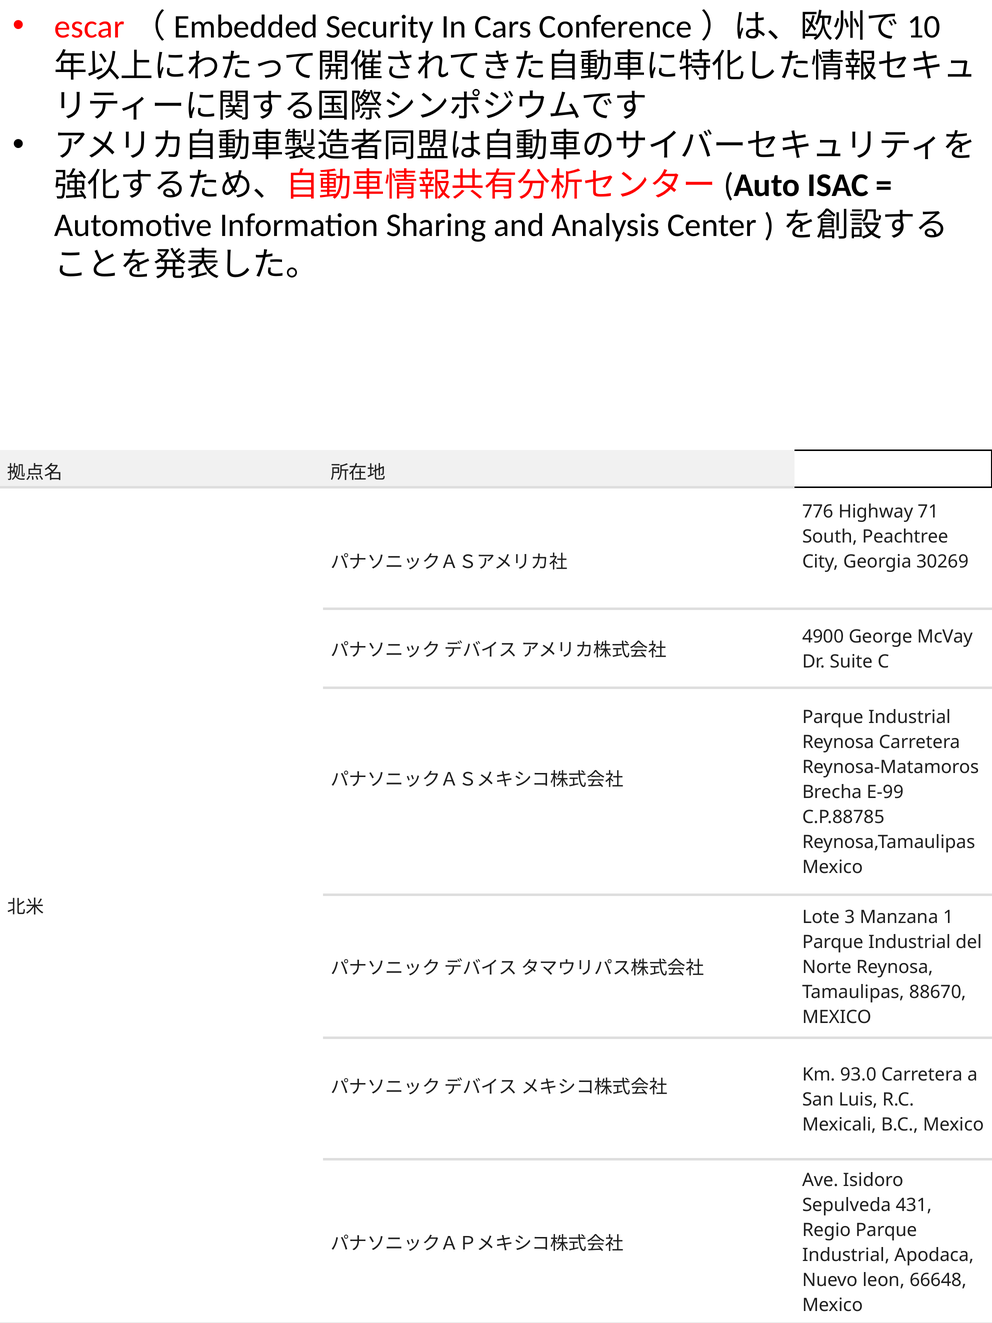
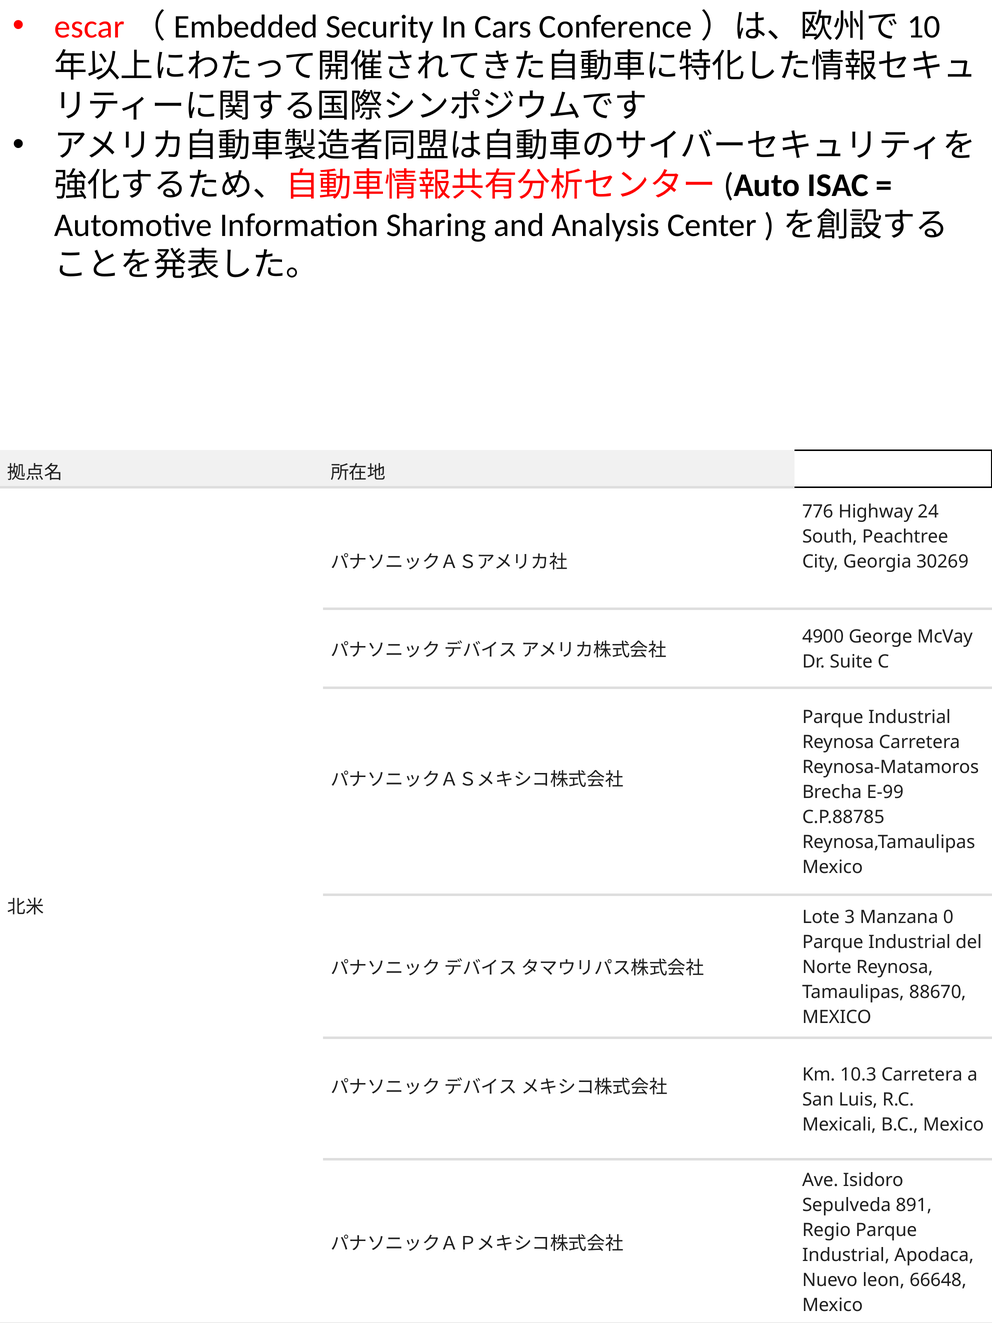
71: 71 -> 24 (928, 511)
1: 1 -> 0 (948, 917)
93.0: 93.0 -> 10.3 (858, 1074)
431: 431 -> 891 (914, 1205)
